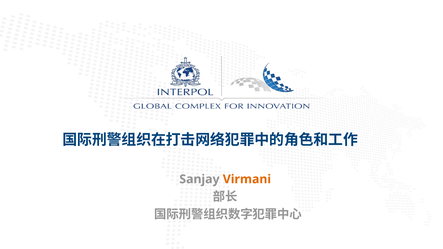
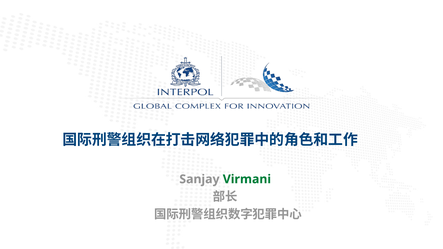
Virmani colour: orange -> green (247, 179)
